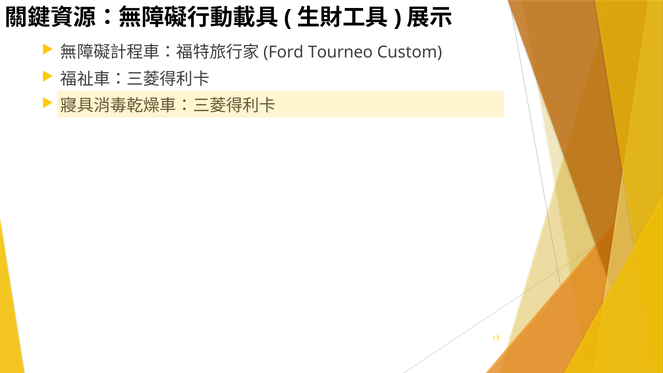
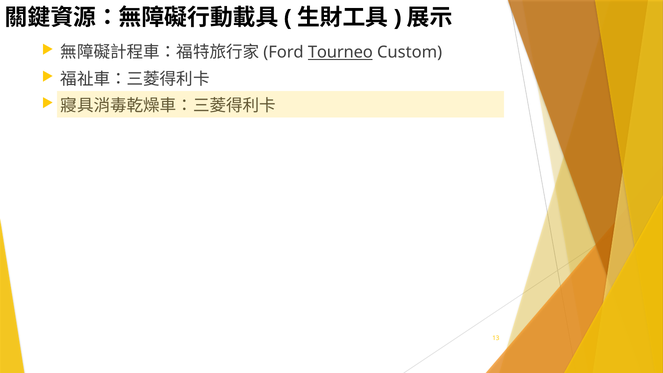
Tourneo underline: none -> present (340, 52)
